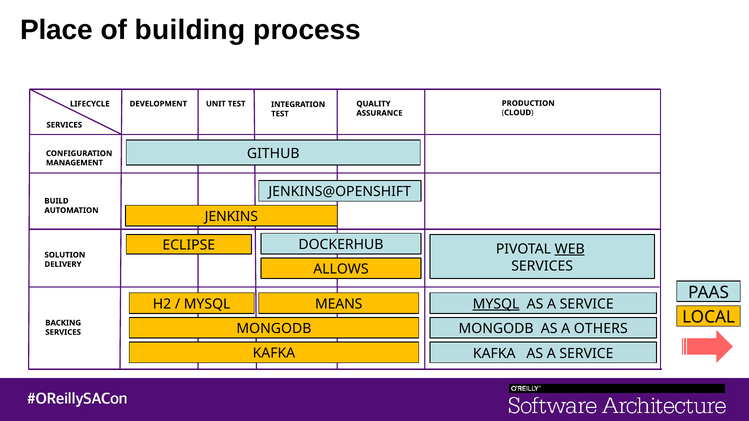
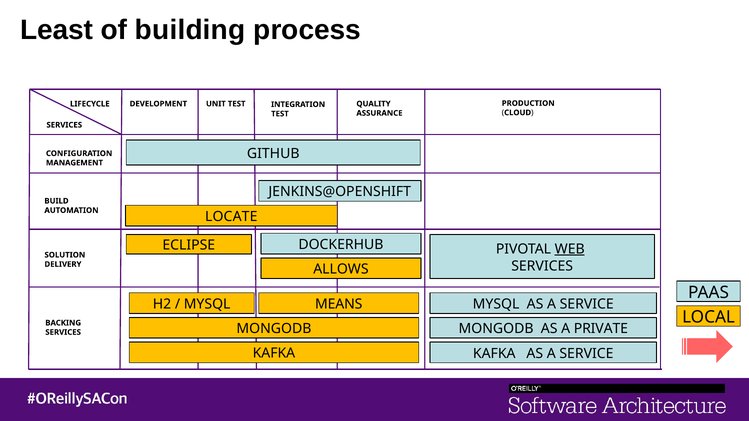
Place: Place -> Least (57, 30)
JENKINS: JENKINS -> LOCATE (231, 217)
MYSQL underline: present -> none (496, 304)
OTHERS: OTHERS -> PRIVATE (601, 329)
